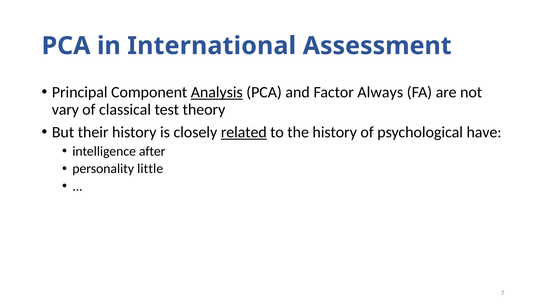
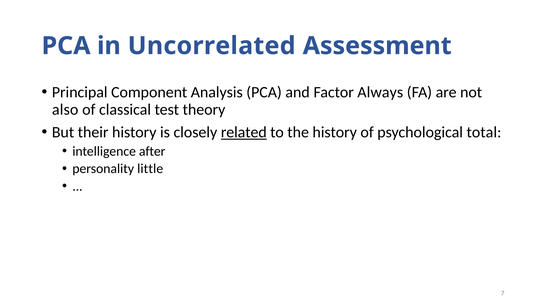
International: International -> Uncorrelated (212, 46)
Analysis underline: present -> none (217, 92)
vary: vary -> also (65, 110)
have: have -> total (484, 132)
